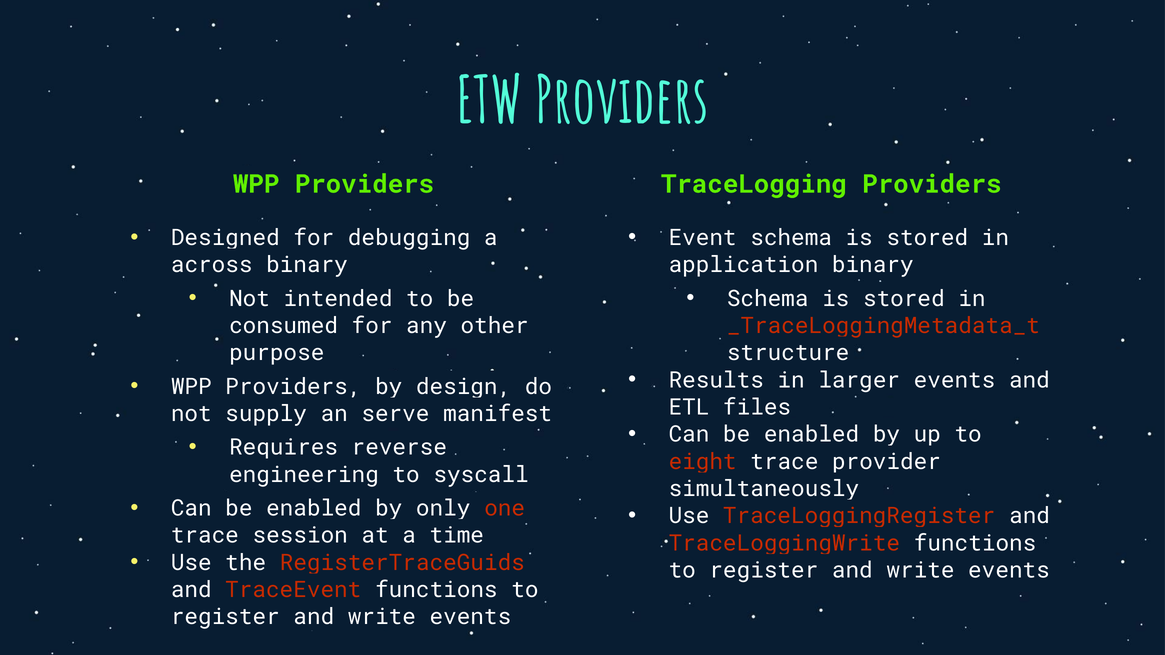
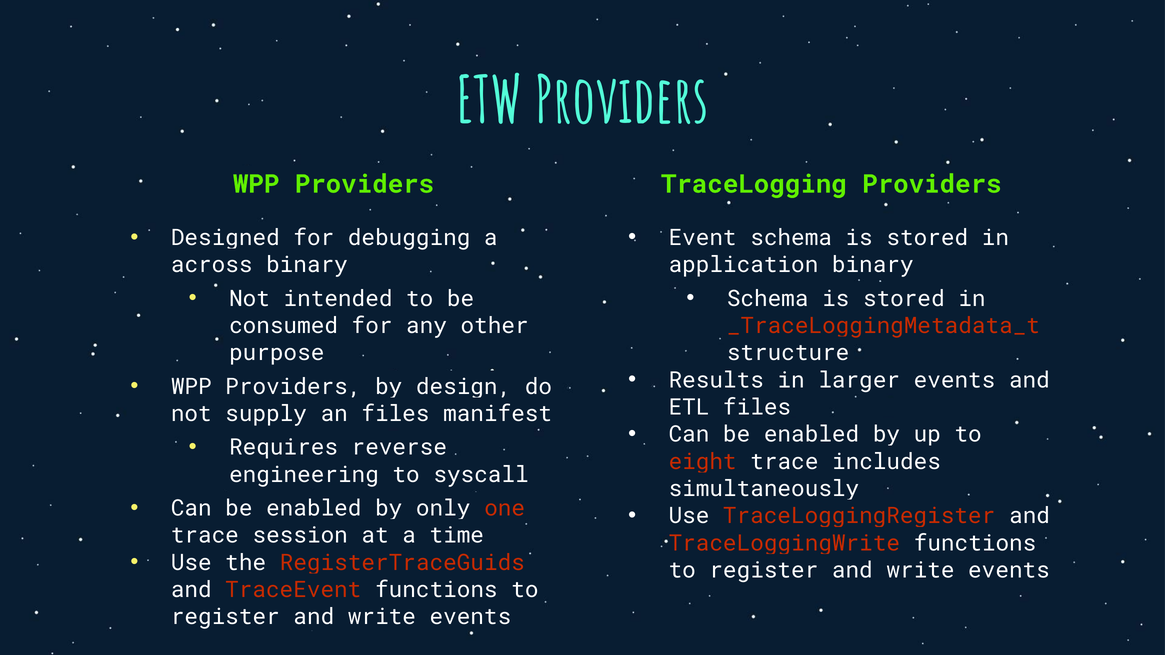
an serve: serve -> files (395, 414)
provider: provider -> includes (886, 462)
